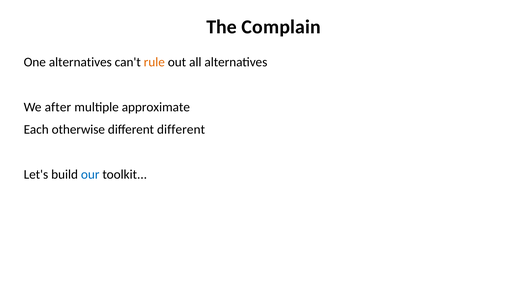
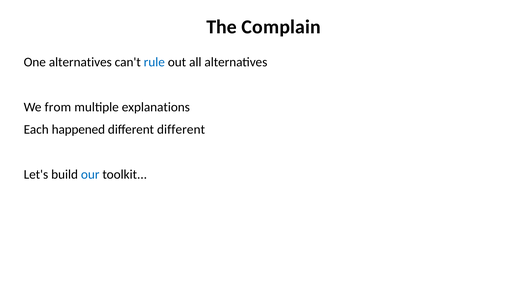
rule colour: orange -> blue (154, 62)
after: after -> from (58, 107)
approximate: approximate -> explanations (156, 107)
otherwise: otherwise -> happened (78, 130)
